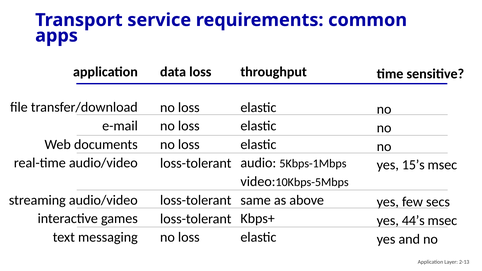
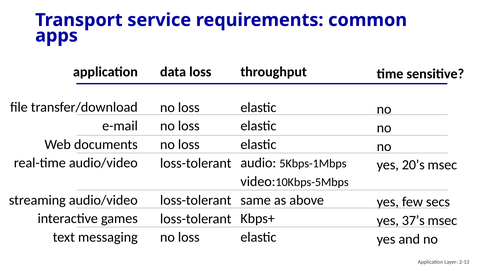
15’s: 15’s -> 20’s (413, 165)
44’s: 44’s -> 37’s (413, 221)
